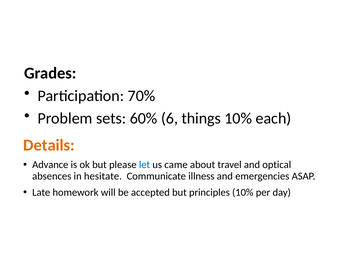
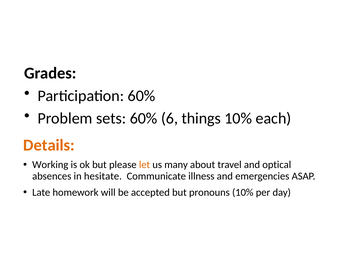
Participation 70%: 70% -> 60% (142, 96)
Advance: Advance -> Working (50, 165)
let colour: blue -> orange (145, 165)
came: came -> many (176, 165)
principles: principles -> pronouns (209, 192)
